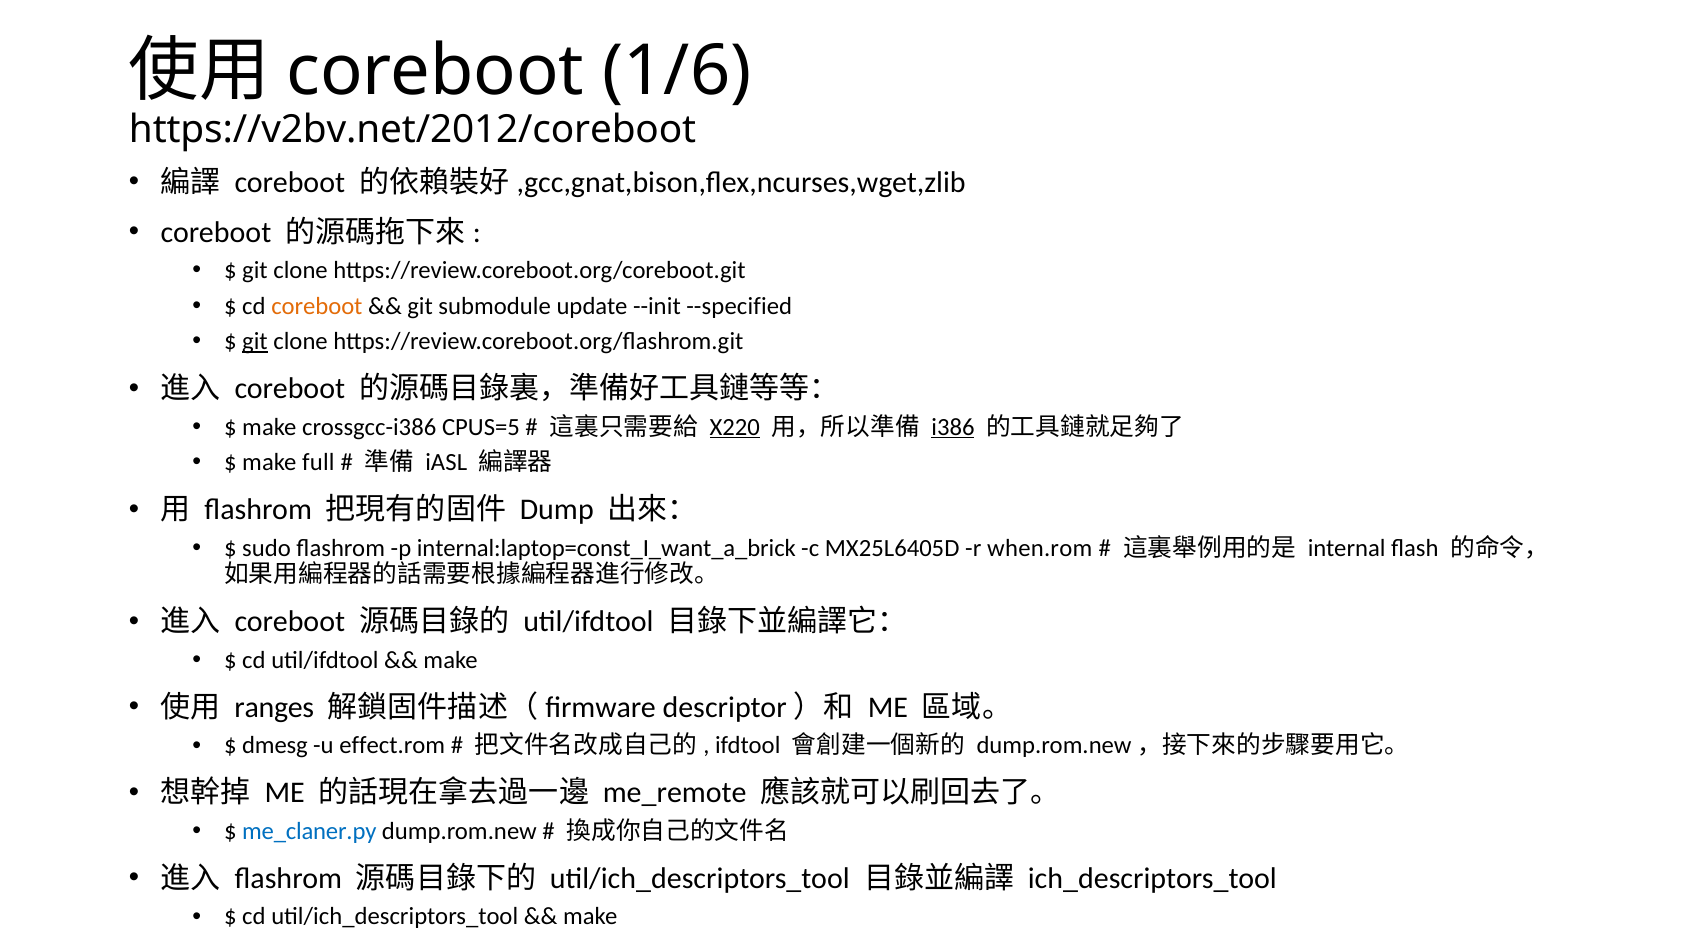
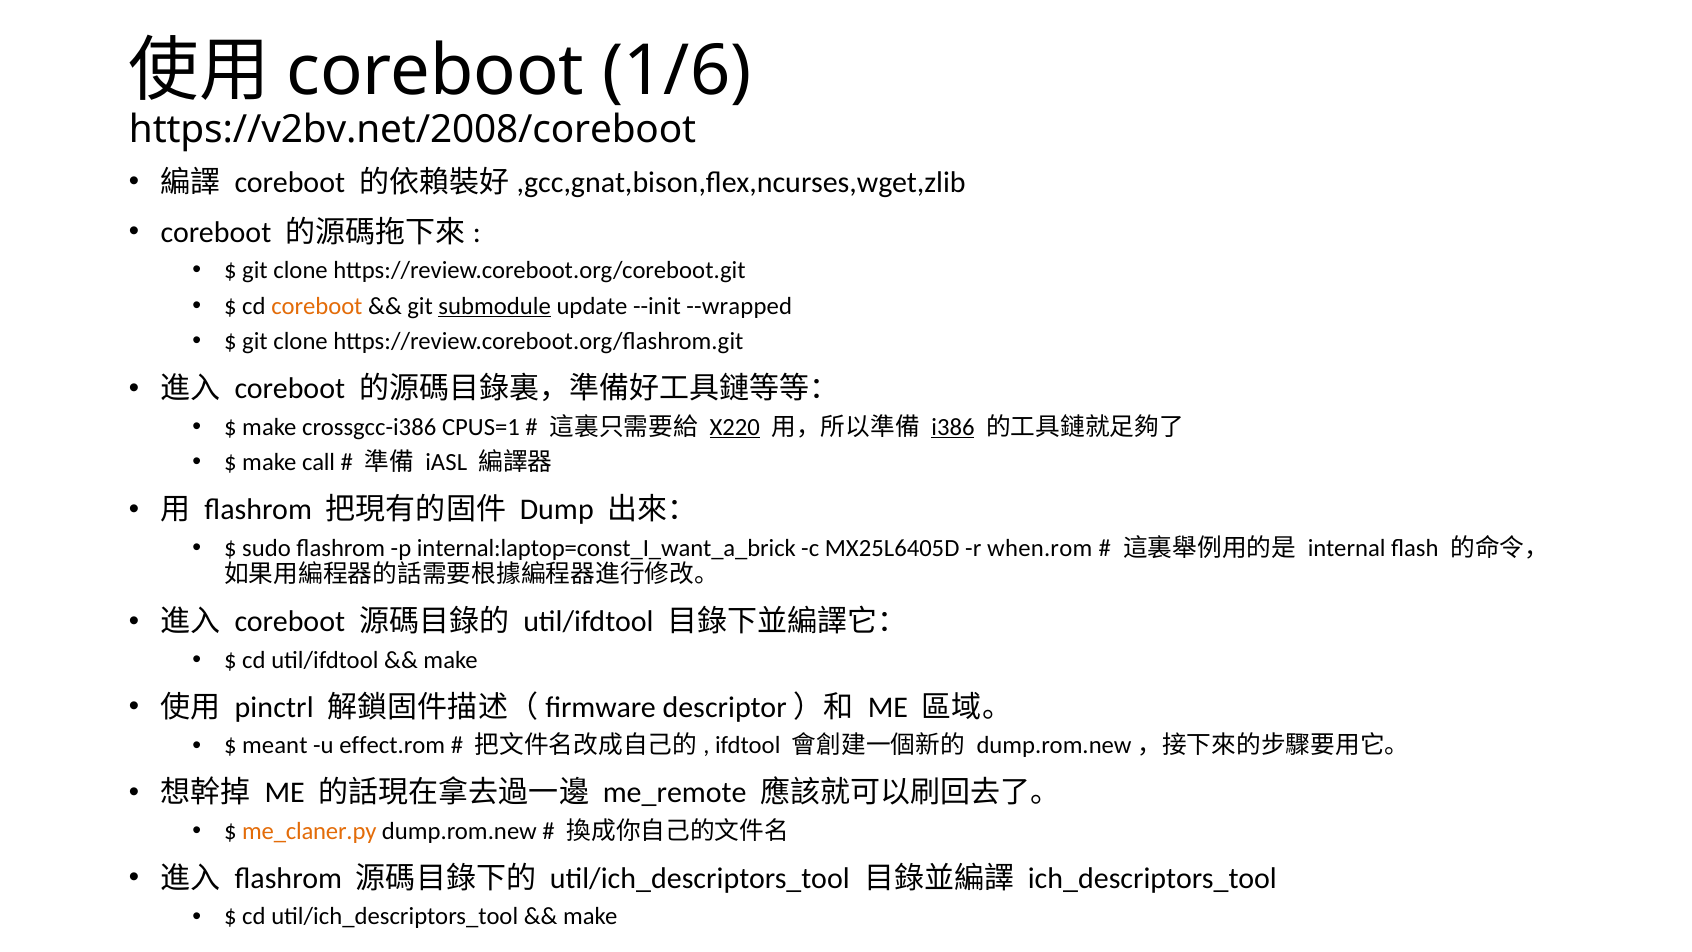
https://v2bv.net/2012/coreboot: https://v2bv.net/2012/coreboot -> https://v2bv.net/2008/coreboot (413, 130)
submodule underline: none -> present (495, 306)
--specified: --specified -> --wrapped (739, 306)
git underline: present -> none (255, 341)
CPUS=5: CPUS=5 -> CPUS=1 (481, 427)
full: full -> call (319, 462)
ranges: ranges -> pinctrl (274, 707)
dmesg: dmesg -> meant (275, 746)
me_claner.py colour: blue -> orange (309, 831)
